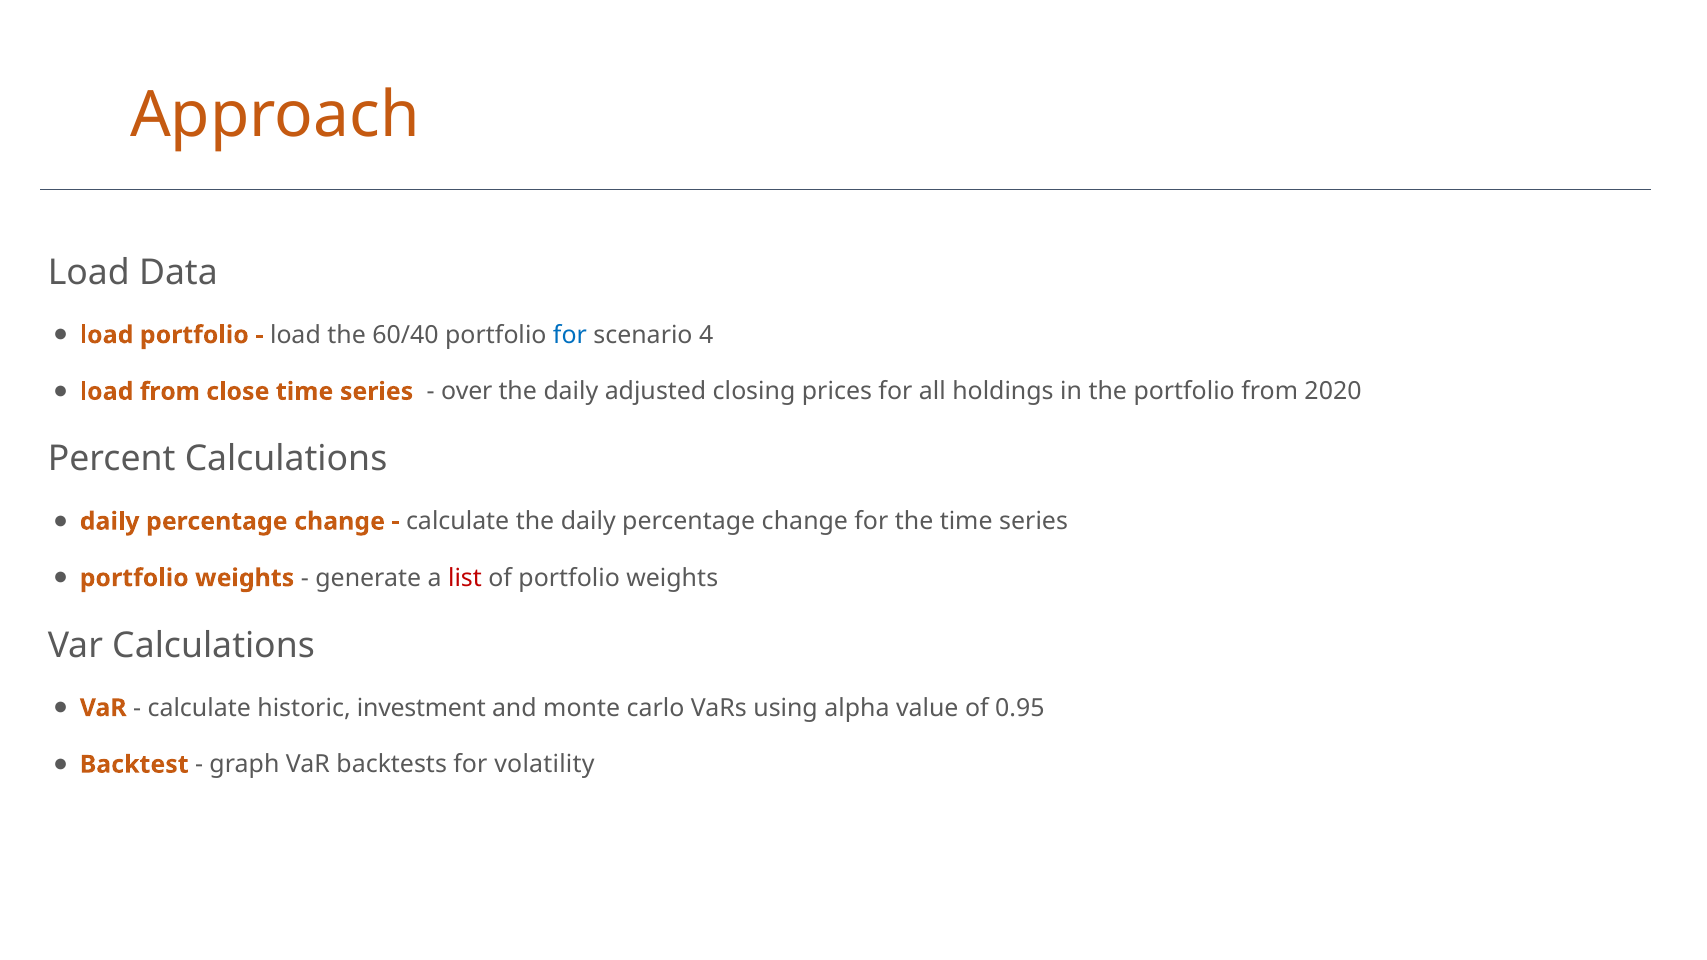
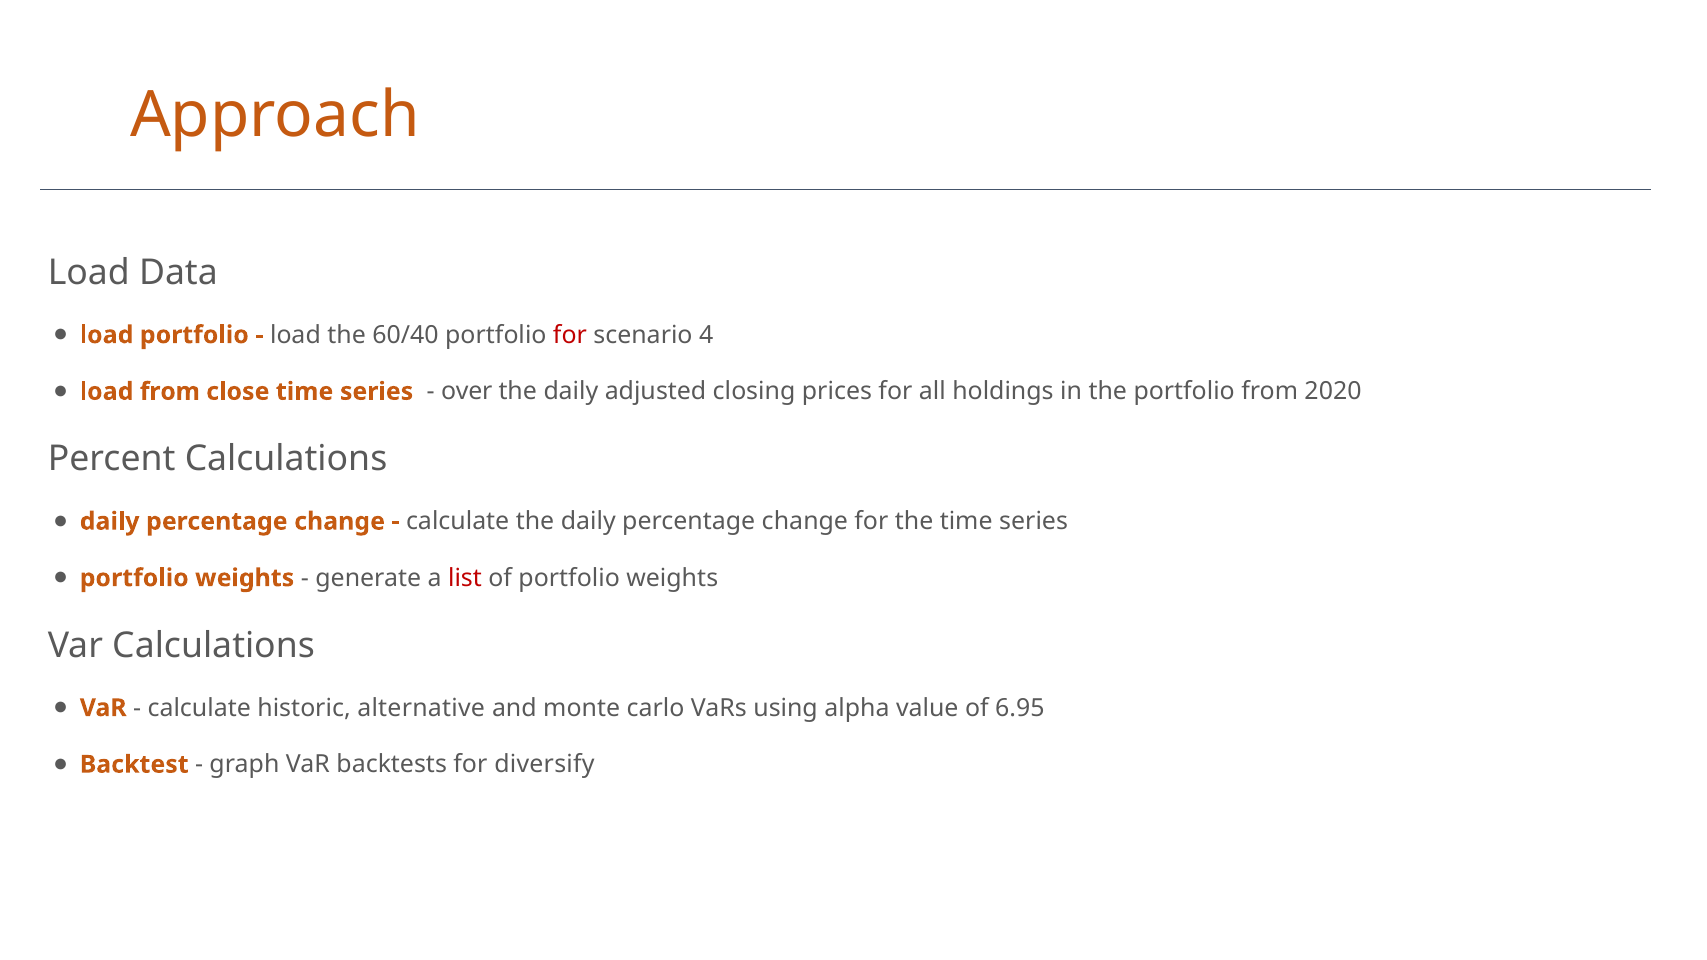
for colour: blue -> red (570, 335)
investment: investment -> alternative (421, 708)
0.95: 0.95 -> 6.95 (1020, 708)
volatility: volatility -> diversify (544, 765)
